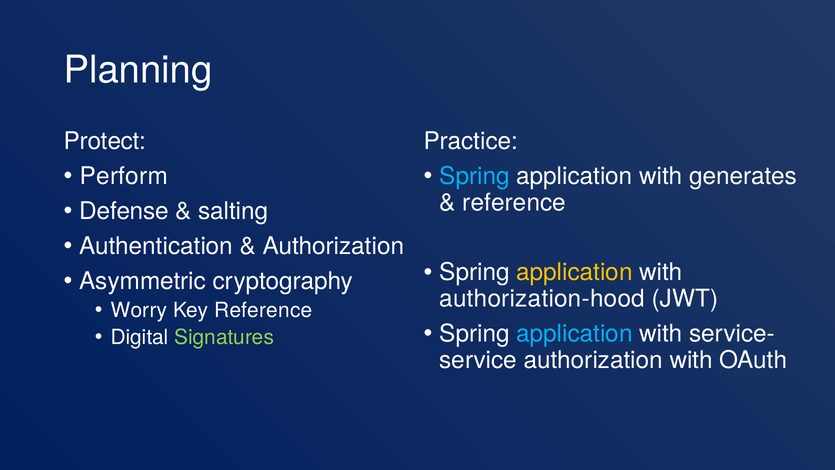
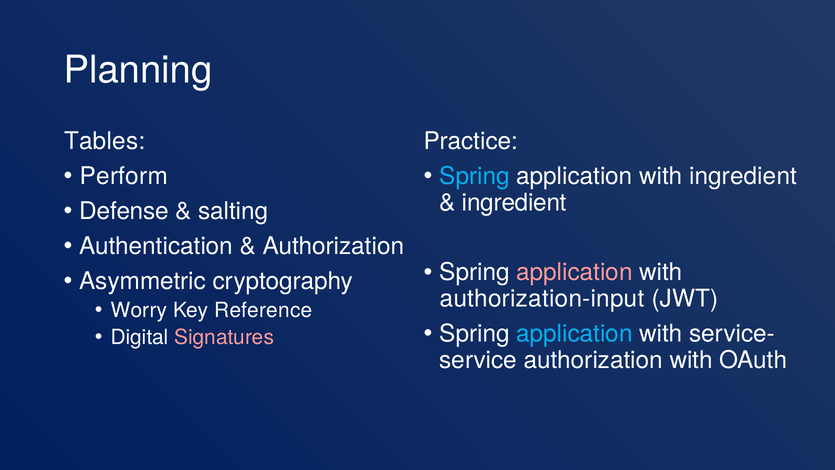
Protect: Protect -> Tables (105, 141)
with generates: generates -> ingredient (743, 176)
reference: reference -> ingredient (514, 202)
application colour: yellow -> pink (574, 272)
authorization-hood: authorization-hood -> authorization-input (542, 299)
Signatures colour: light green -> pink (224, 337)
